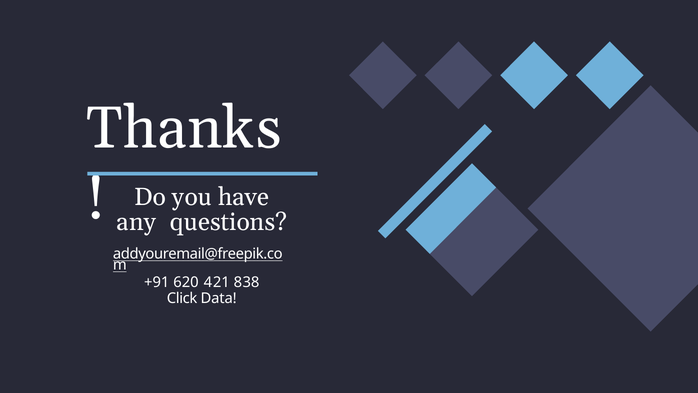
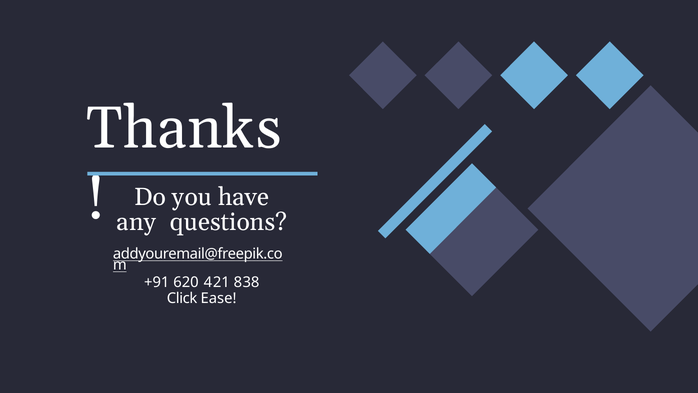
Data: Data -> Ease (219, 298)
